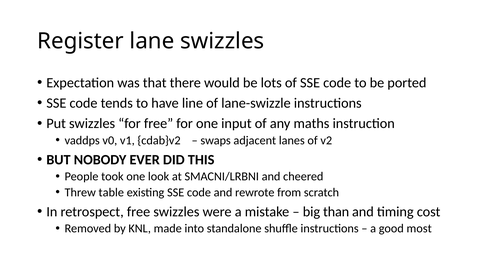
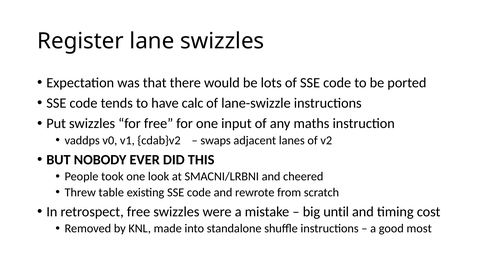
line: line -> calc (193, 103)
than: than -> until (336, 211)
